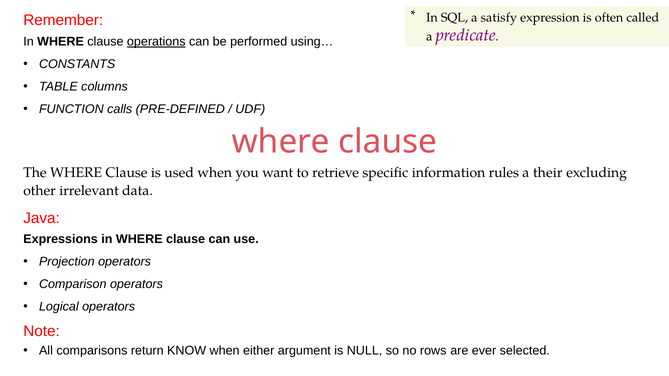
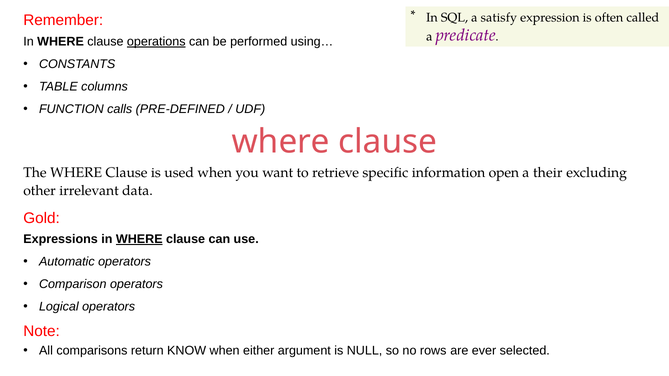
rules: rules -> open (504, 173)
Java: Java -> Gold (42, 218)
WHERE underline: none -> present (139, 239)
Projection: Projection -> Automatic (67, 262)
